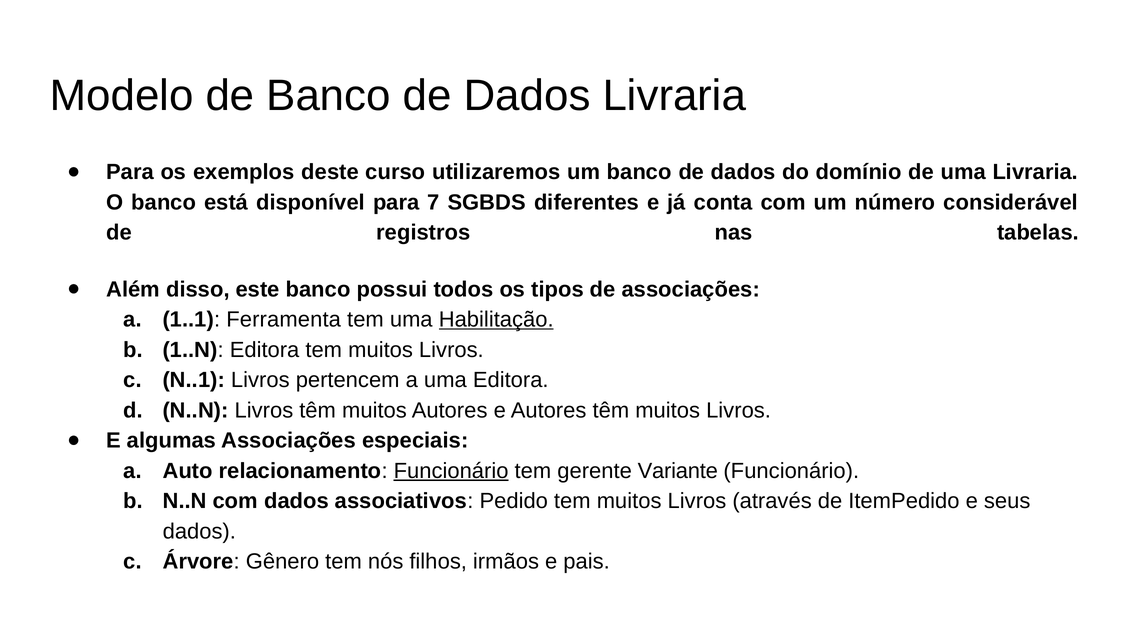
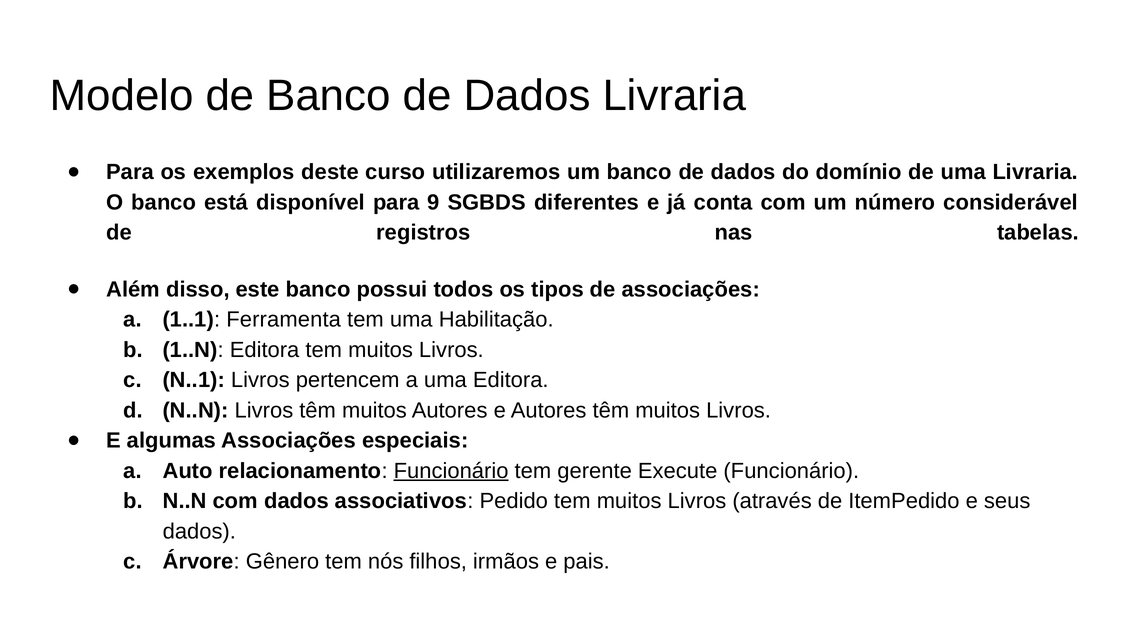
7: 7 -> 9 (433, 202)
Habilitação underline: present -> none (496, 320)
Variante: Variante -> Execute (678, 471)
